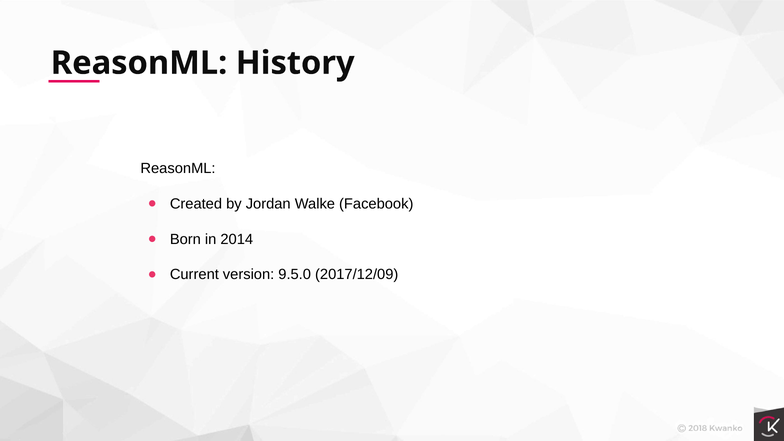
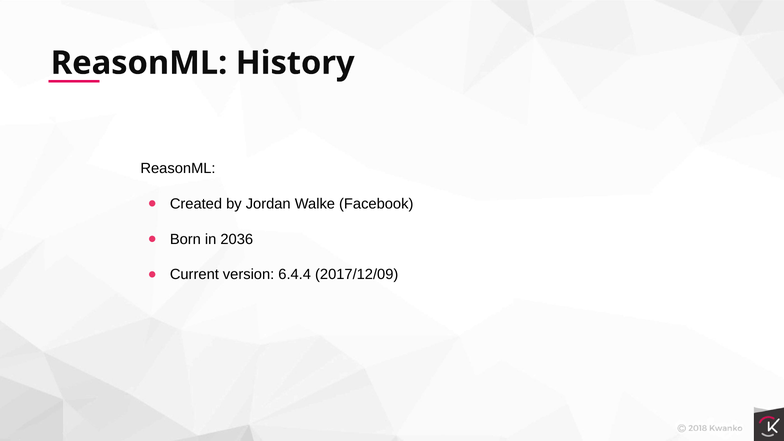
2014: 2014 -> 2036 (237, 239)
9.5.0: 9.5.0 -> 6.4.4 (295, 274)
